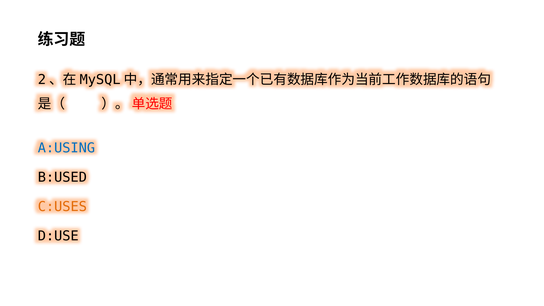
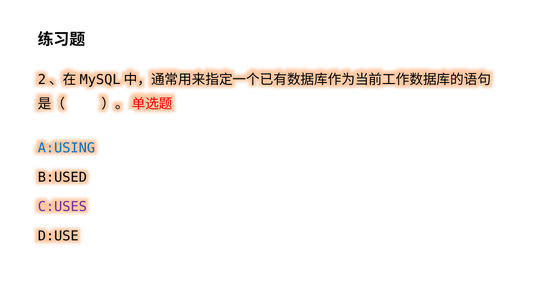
C:USES colour: orange -> purple (62, 207)
